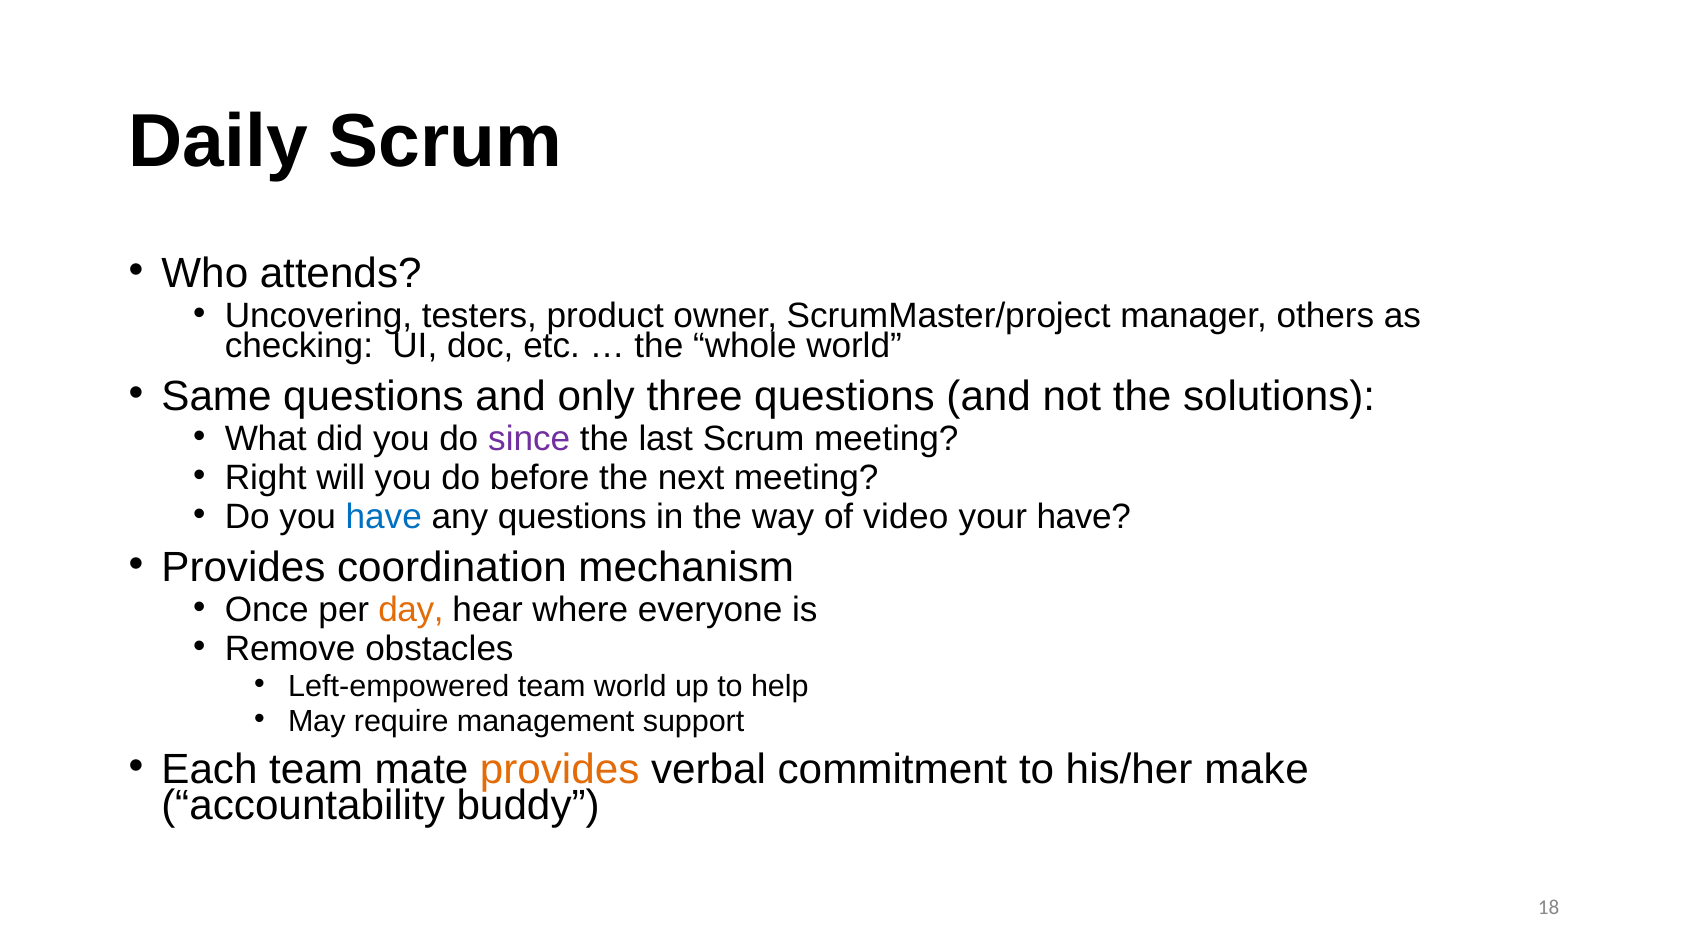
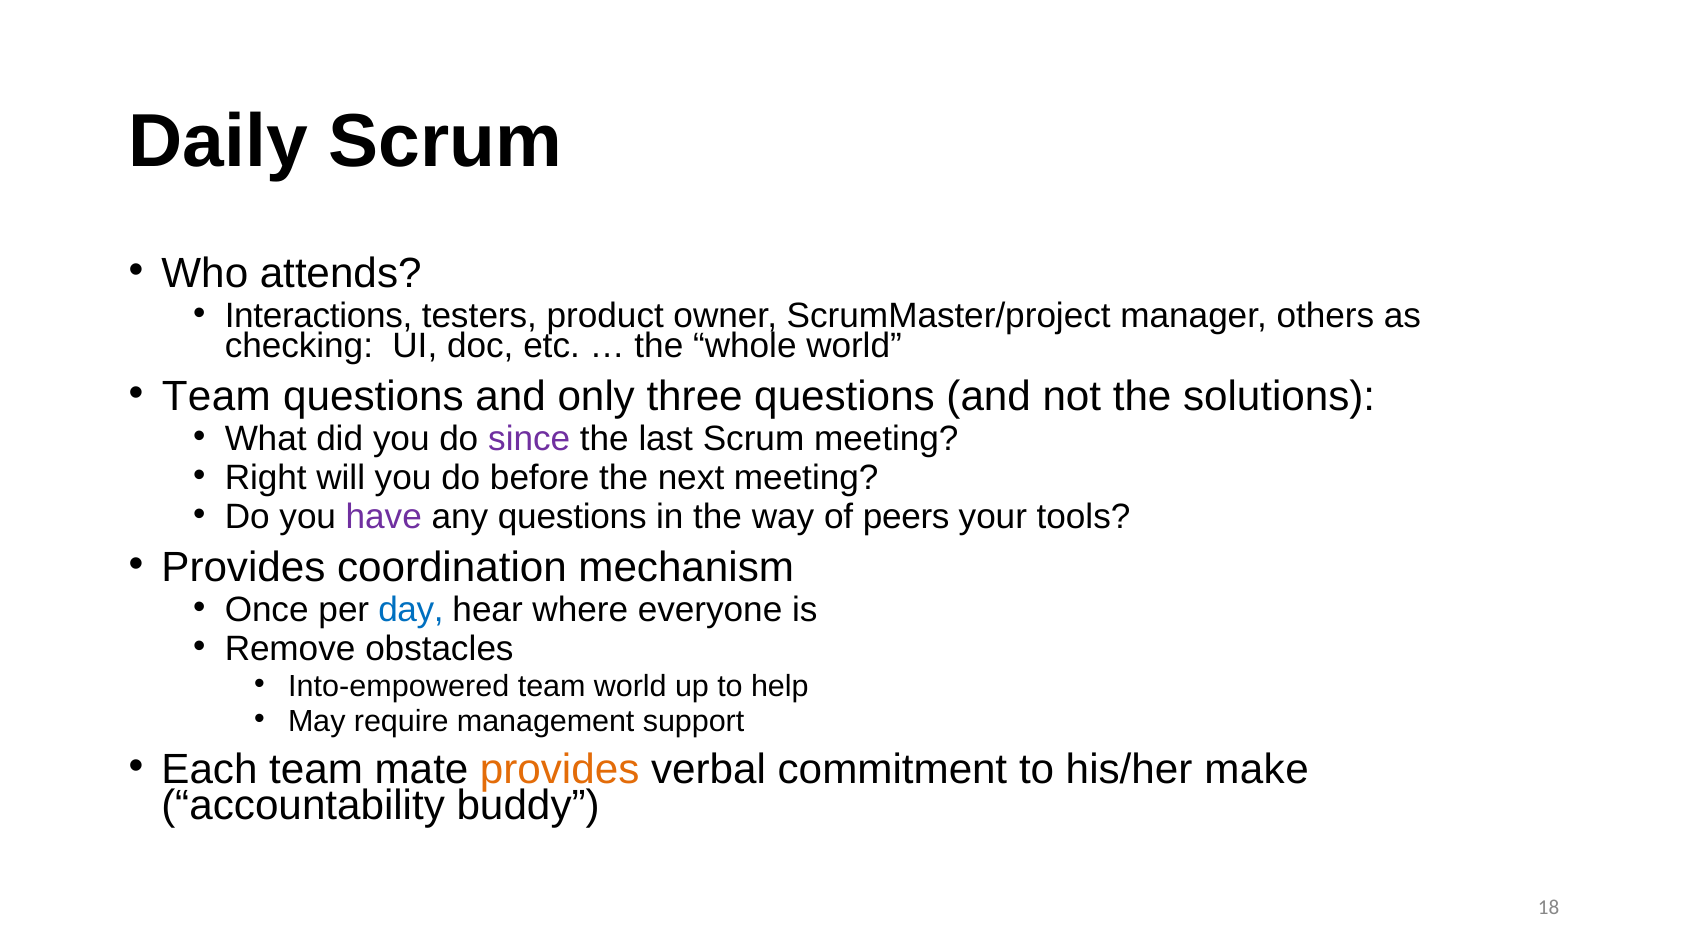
Uncovering: Uncovering -> Interactions (319, 316)
Same: Same -> Team (216, 396)
have colour: blue -> purple (384, 516)
video: video -> peers (906, 516)
your have: have -> tools (1084, 516)
day colour: orange -> blue (411, 610)
Left-empowered: Left-empowered -> Into-empowered (399, 686)
